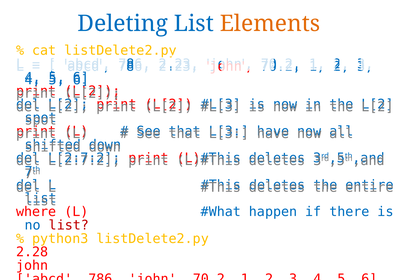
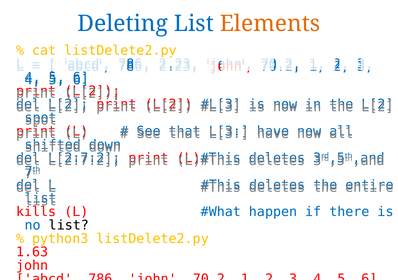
where: where -> kills (36, 212)
list colour: red -> black (69, 226)
2.28: 2.28 -> 1.63 (32, 253)
